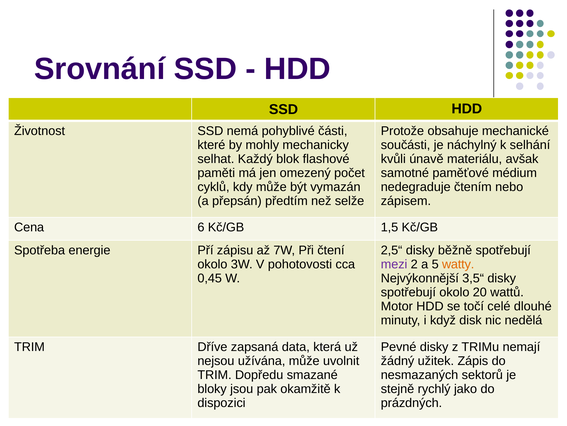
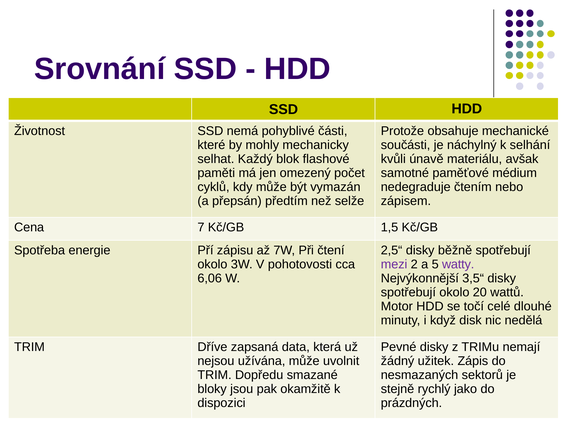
6: 6 -> 7 (201, 227)
watty colour: orange -> purple (458, 264)
0,45: 0,45 -> 6,06 (210, 278)
